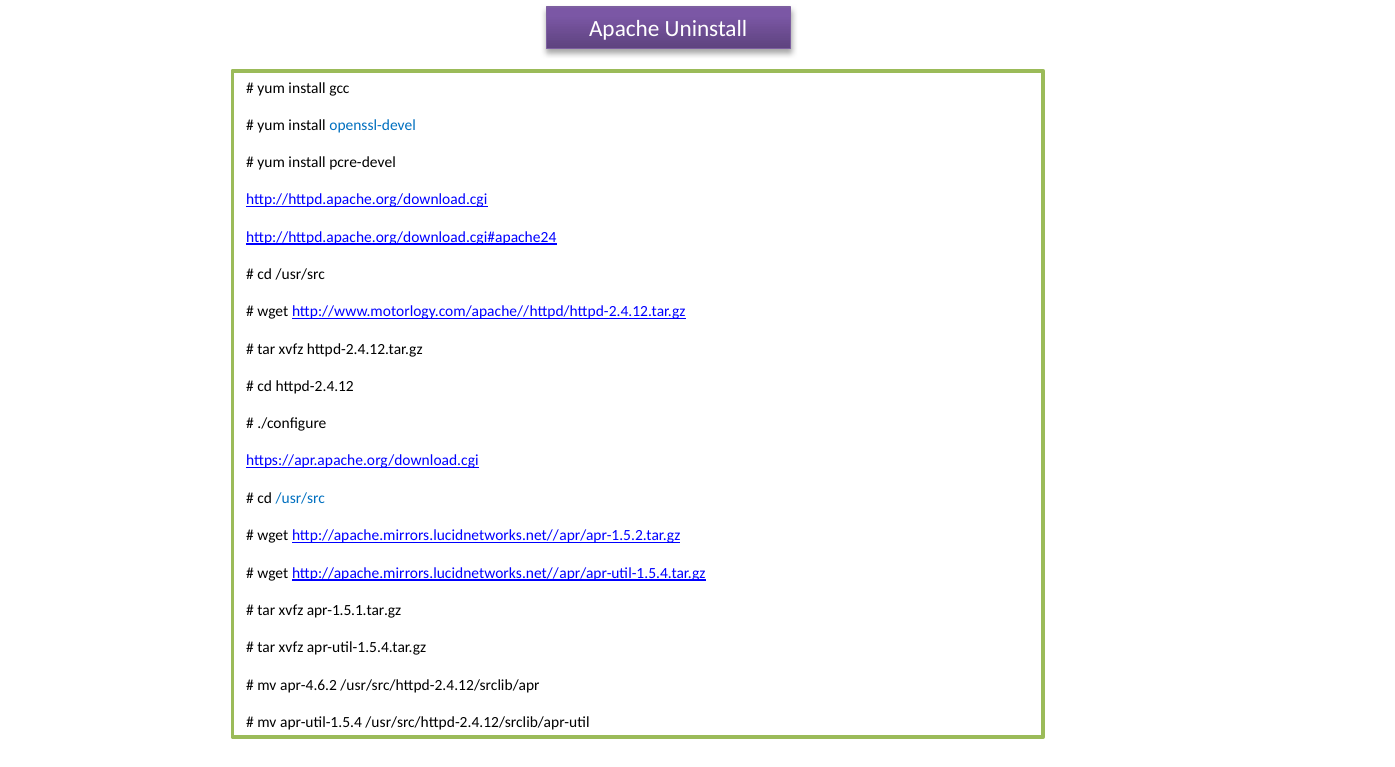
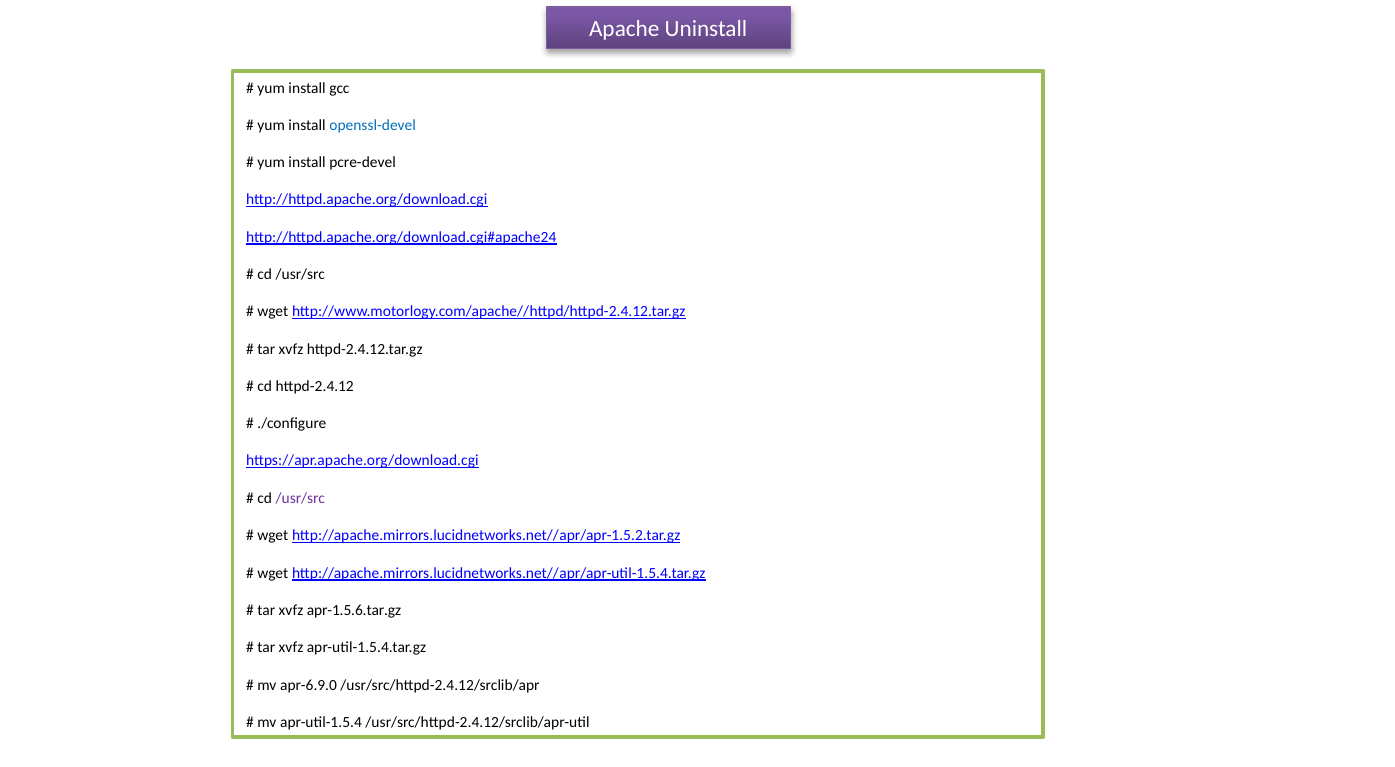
/usr/src colour: blue -> purple (300, 499)
apr-1.5.1.tar.gz: apr-1.5.1.tar.gz -> apr-1.5.6.tar.gz (354, 611)
apr-4.6.2: apr-4.6.2 -> apr-6.9.0 (309, 685)
